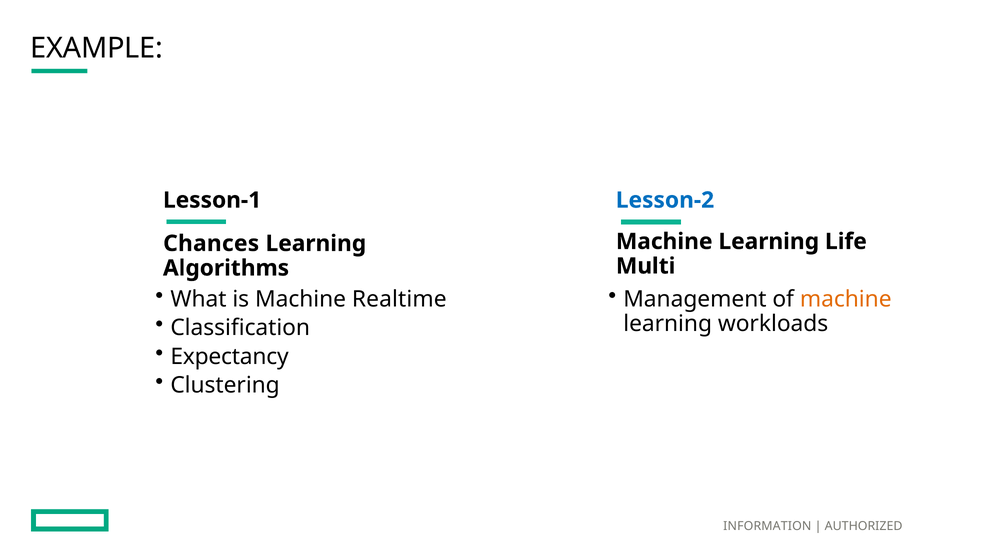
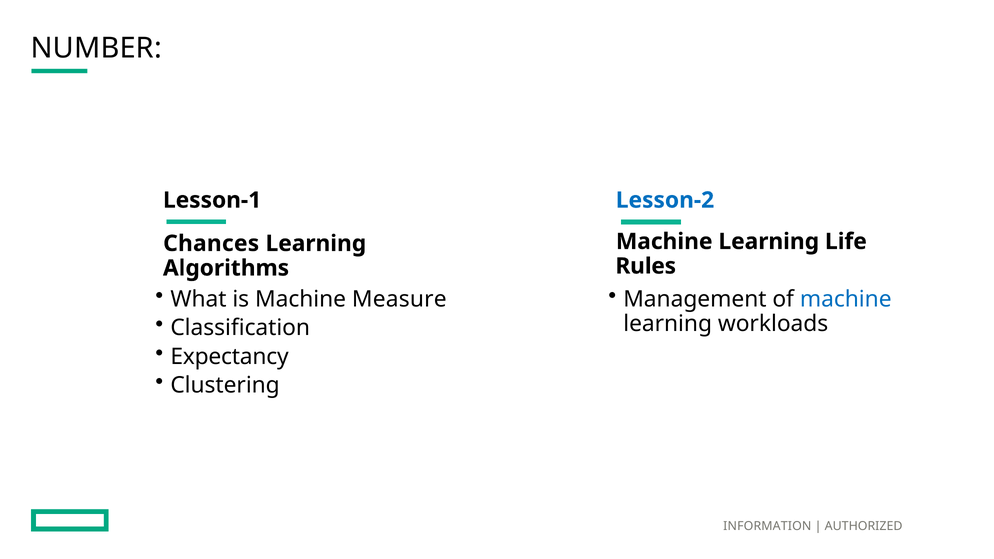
EXAMPLE: EXAMPLE -> NUMBER (96, 48)
Multi: Multi -> Rules (646, 266)
Realtime: Realtime -> Measure (399, 299)
machine colour: orange -> blue (846, 299)
